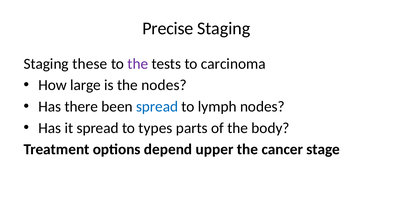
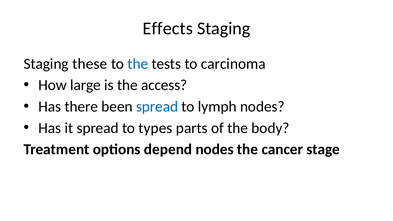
Precise: Precise -> Effects (168, 29)
the colour: purple -> blue (138, 64)
the nodes: nodes -> access (164, 85)
depend upper: upper -> nodes (215, 149)
